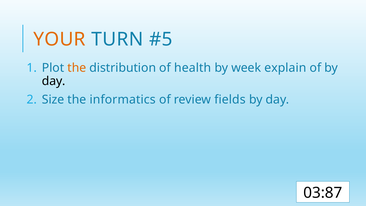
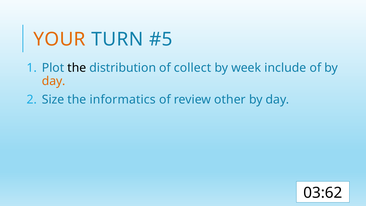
the colour: orange -> black (77, 68)
health: health -> collect (193, 68)
explain: explain -> include (285, 68)
day colour: black -> orange (54, 81)
fields: fields -> other (230, 100)
03:87: 03:87 -> 03:62 (323, 193)
